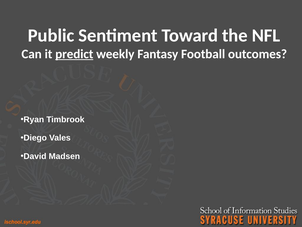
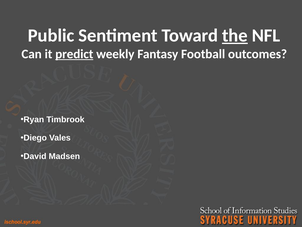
the underline: none -> present (235, 35)
